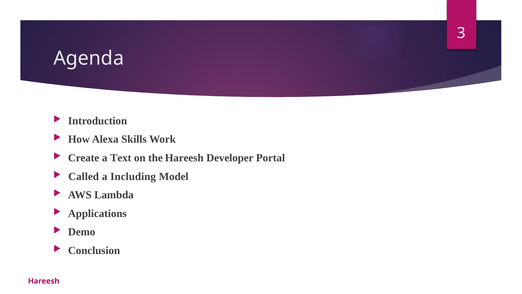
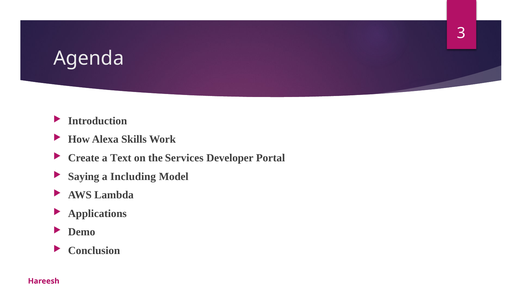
the Hareesh: Hareesh -> Services (184, 158)
Called: Called -> Saying (84, 176)
